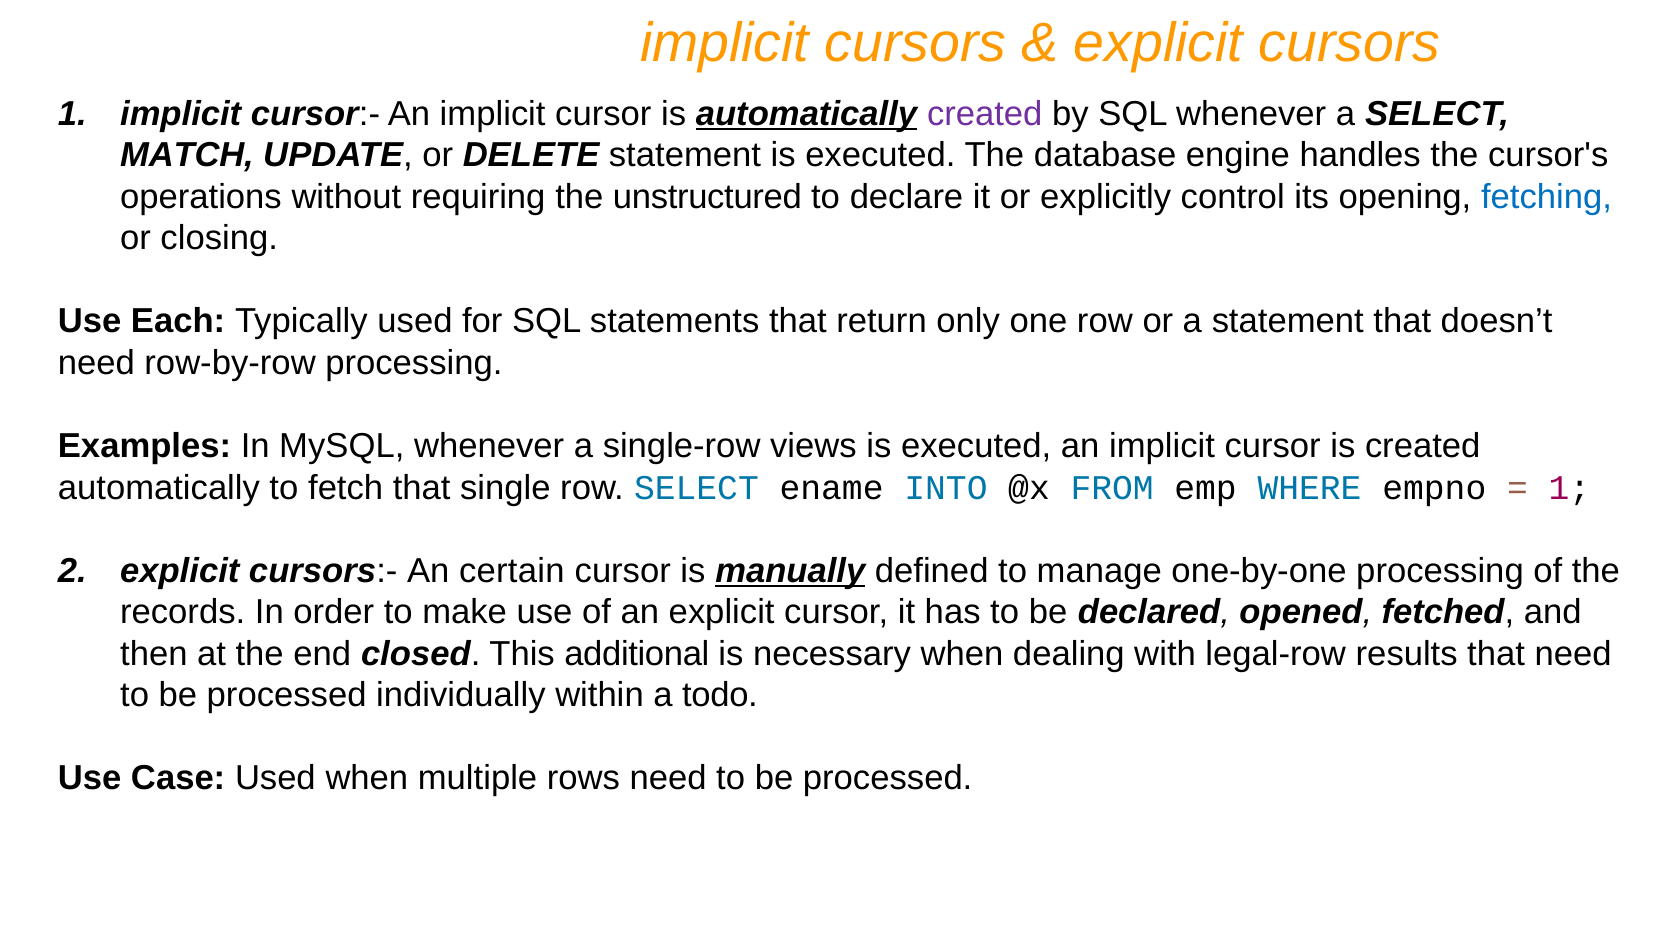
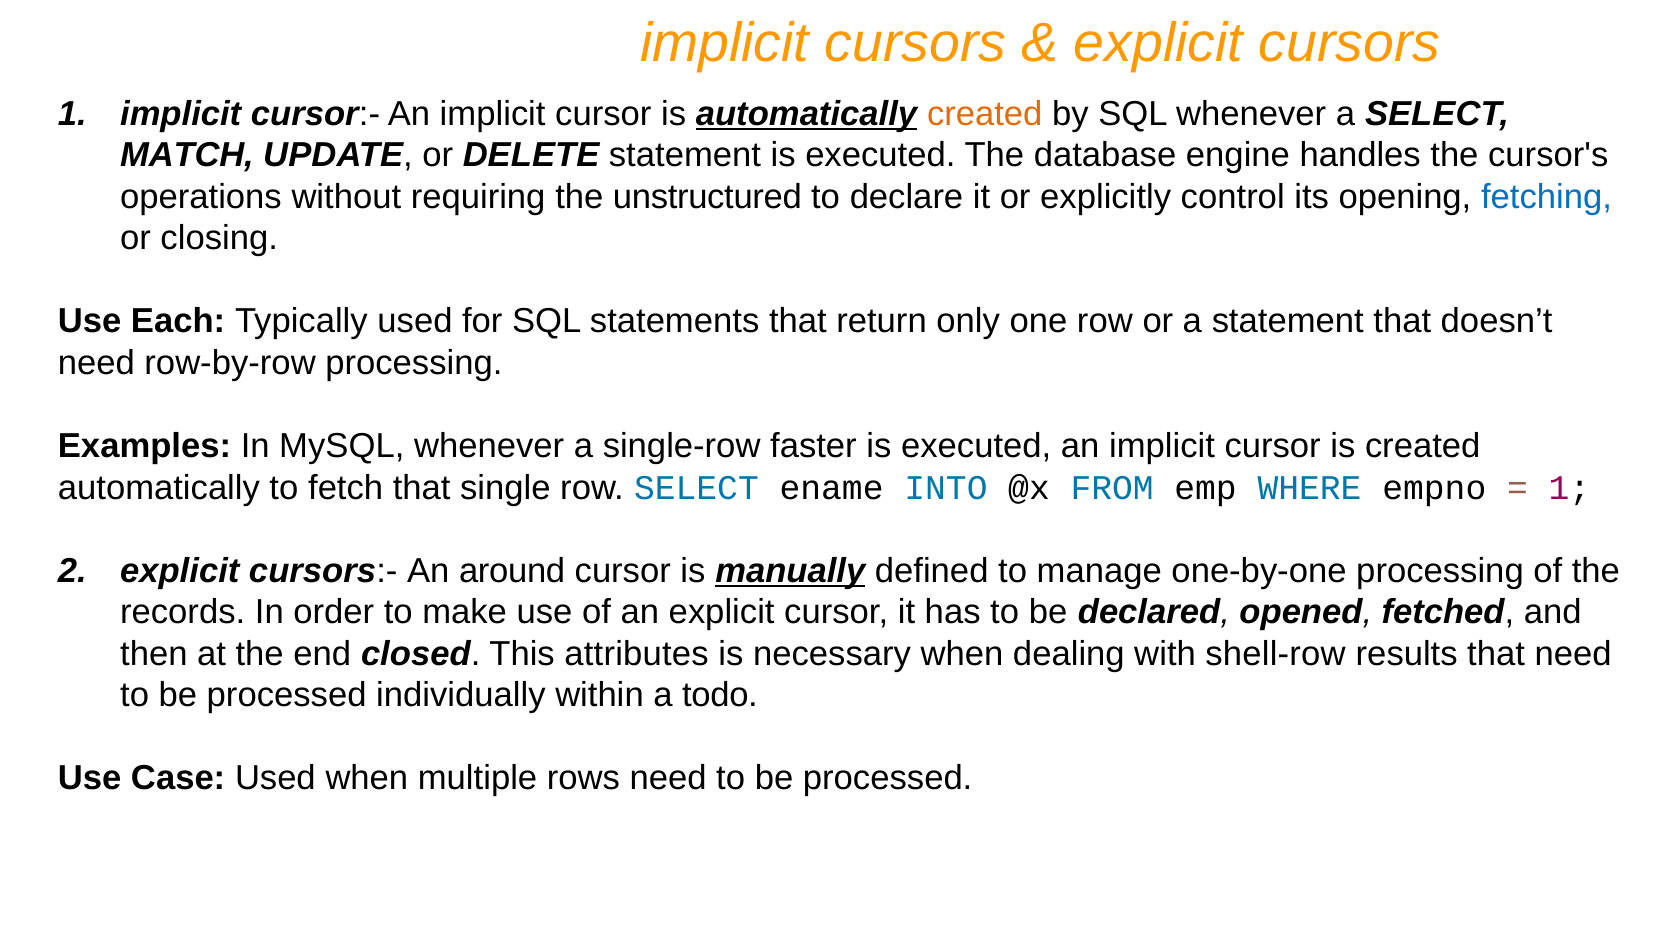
created colour: purple -> orange (985, 114)
views: views -> faster (813, 446)
certain: certain -> around (512, 571)
additional: additional -> attributes (637, 654)
legal-row: legal-row -> shell-row (1276, 654)
